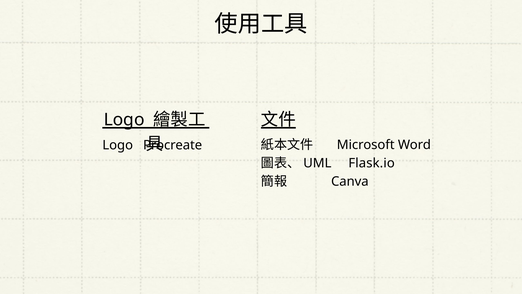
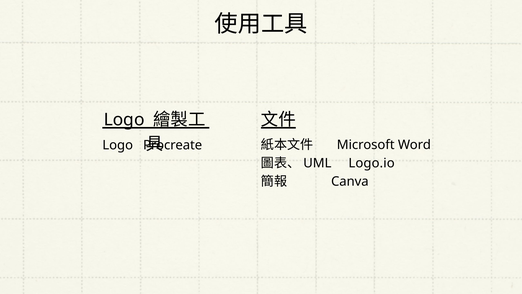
Flask.io: Flask.io -> Logo.io (372, 163)
